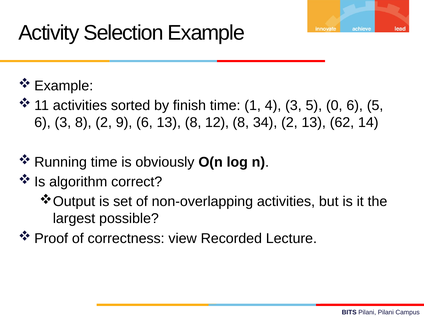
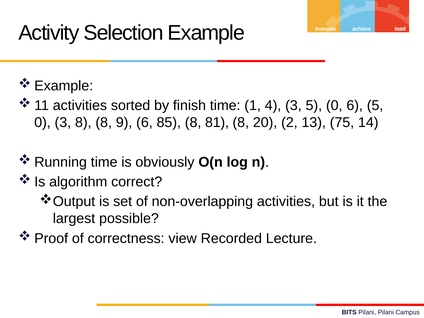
6: 6 -> 0 (43, 123)
8 2: 2 -> 8 (104, 123)
6 13: 13 -> 85 (169, 123)
12: 12 -> 81 (217, 123)
34: 34 -> 20 (265, 123)
62: 62 -> 75 (342, 123)
